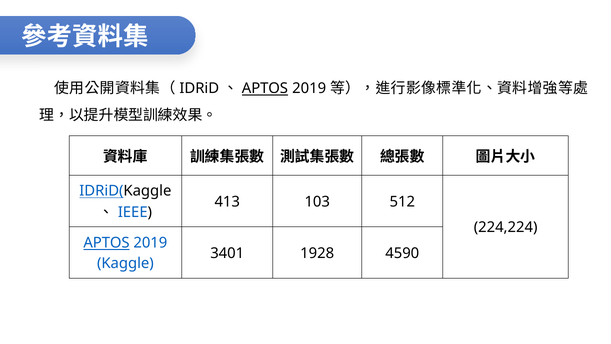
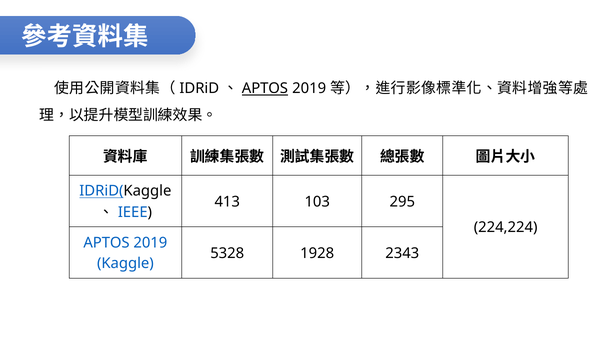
512: 512 -> 295 (402, 201)
APTOS underline: present -> none (107, 243)
3401: 3401 -> 5328 (227, 253)
4590: 4590 -> 2343 (402, 253)
